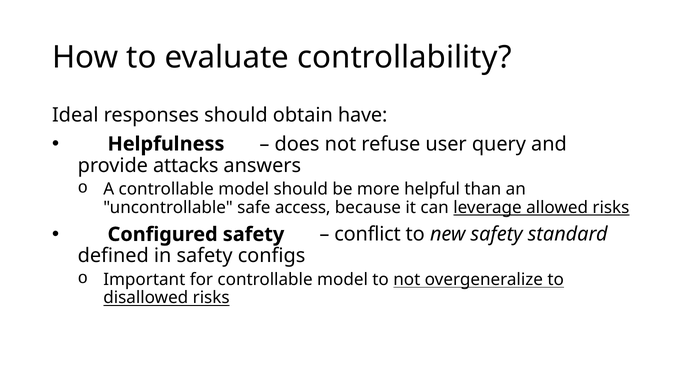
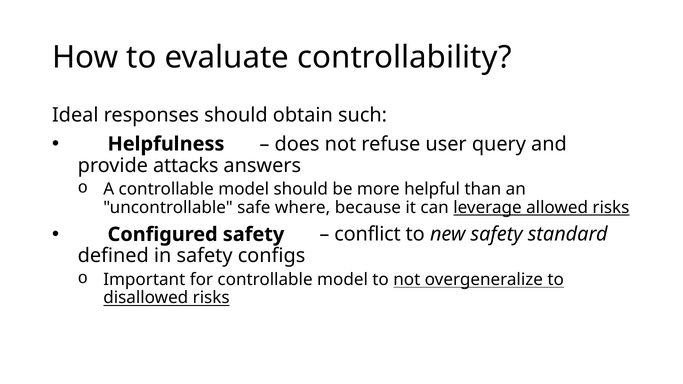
have: have -> such (363, 115)
access: access -> where (303, 207)
